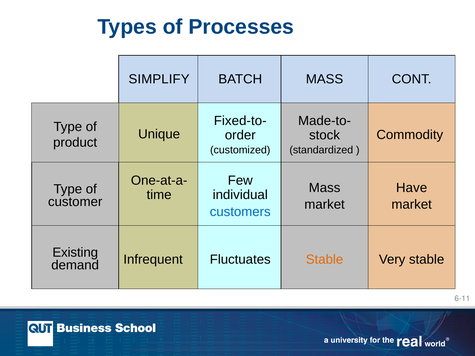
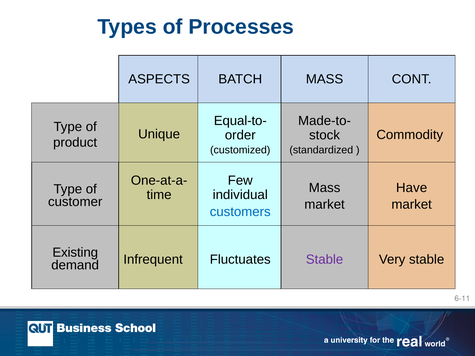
SIMPLIFY: SIMPLIFY -> ASPECTS (159, 79)
Fixed-to-: Fixed-to- -> Equal-to- (240, 121)
Stable colour: orange -> purple (325, 260)
